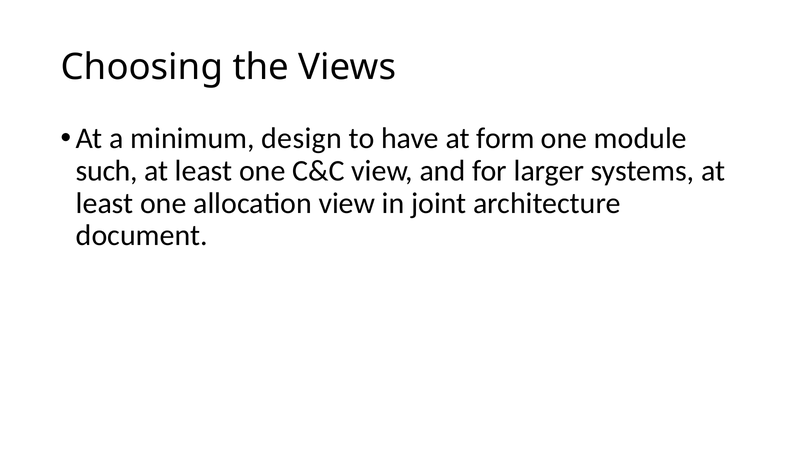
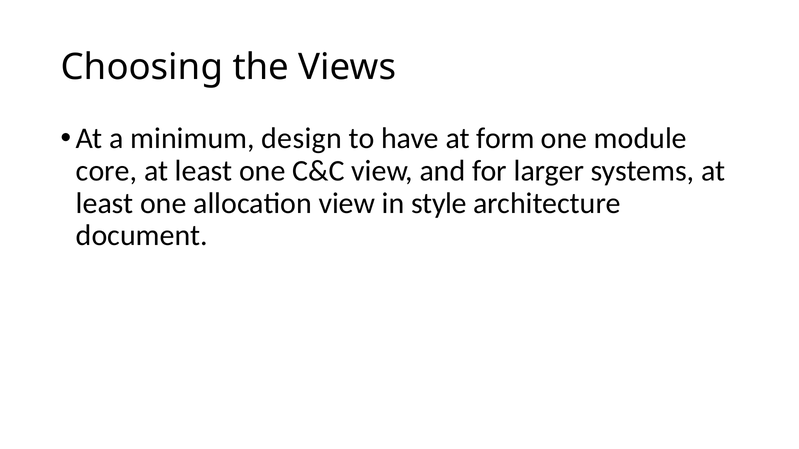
such: such -> core (107, 171)
joint: joint -> style (439, 203)
